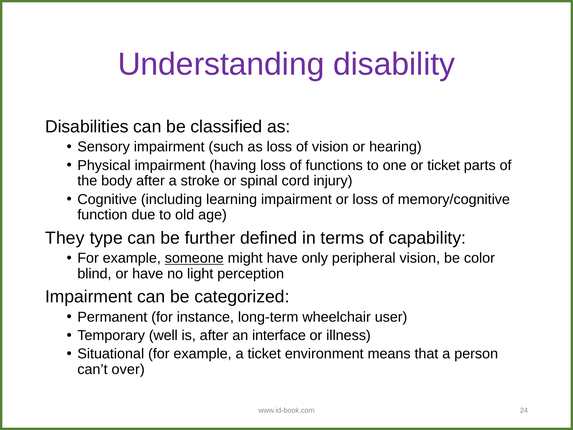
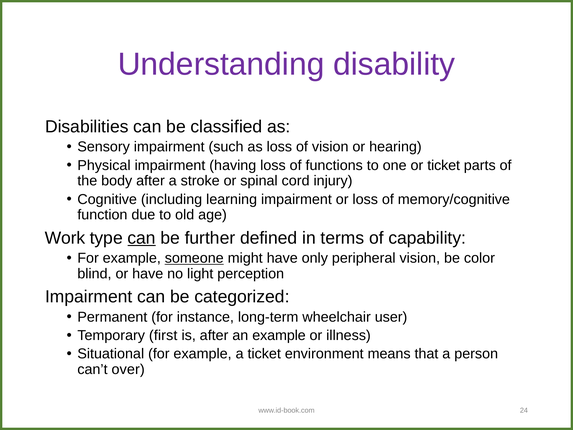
They: They -> Work (65, 238)
can underline: none -> present (142, 238)
well: well -> first (163, 335)
an interface: interface -> example (279, 335)
